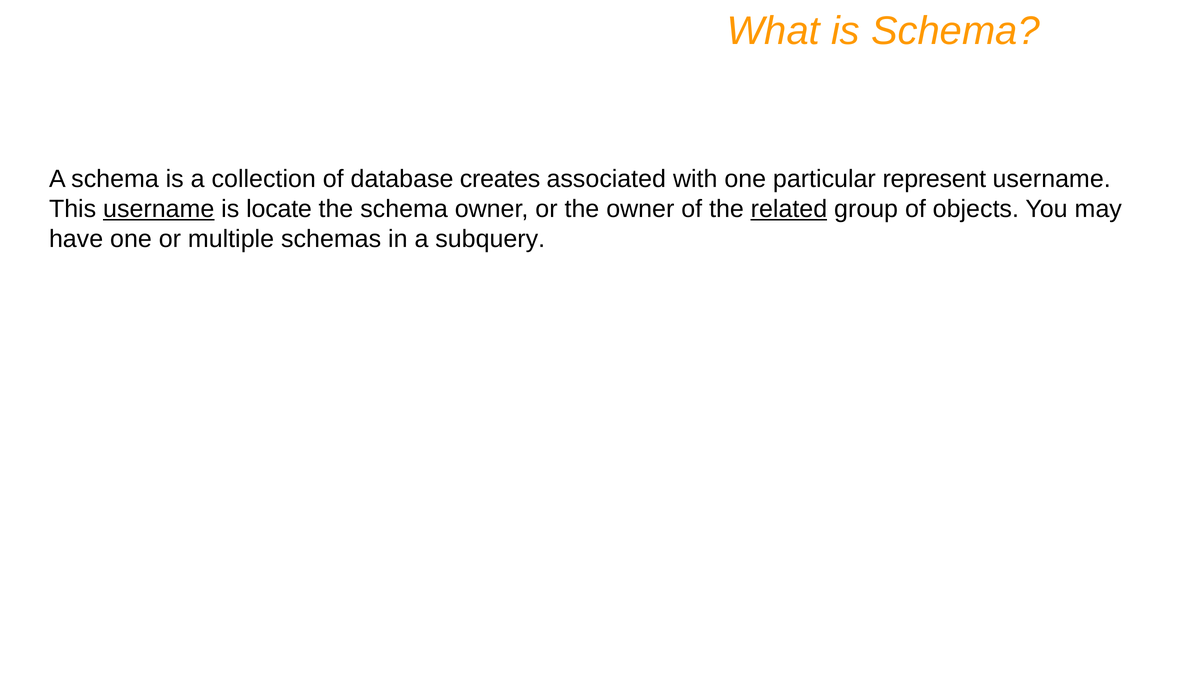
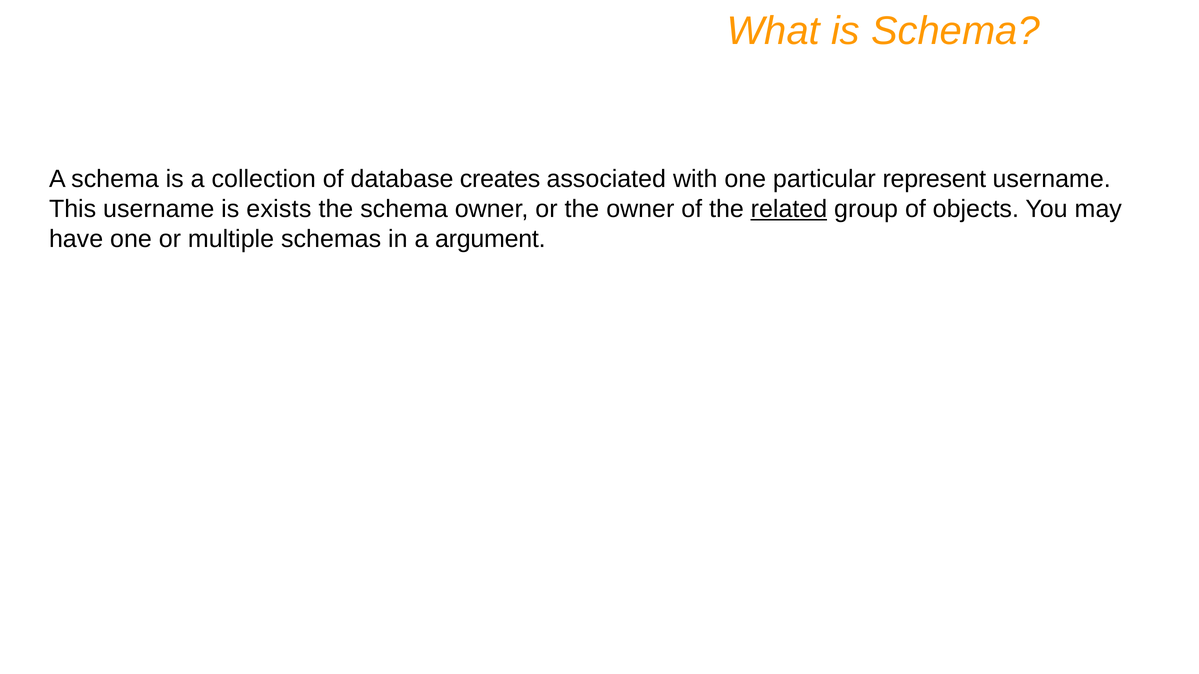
username underline: present -> none (159, 209)
locate: locate -> exists (279, 209)
subquery: subquery -> argument (490, 239)
